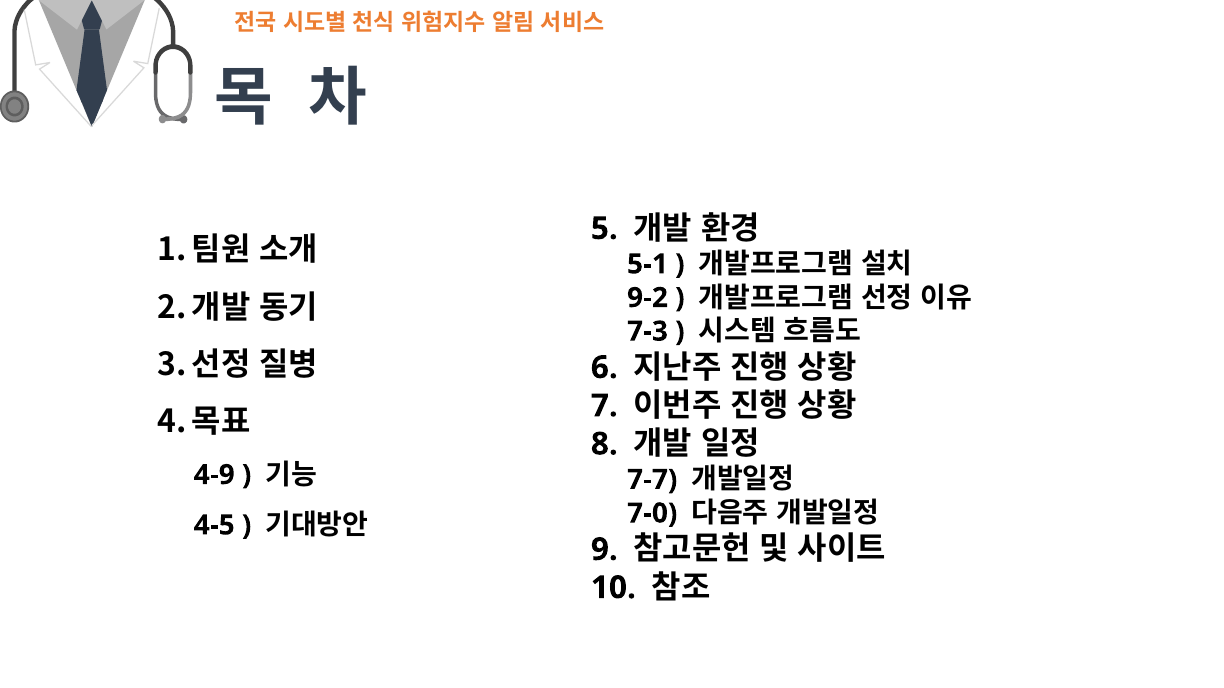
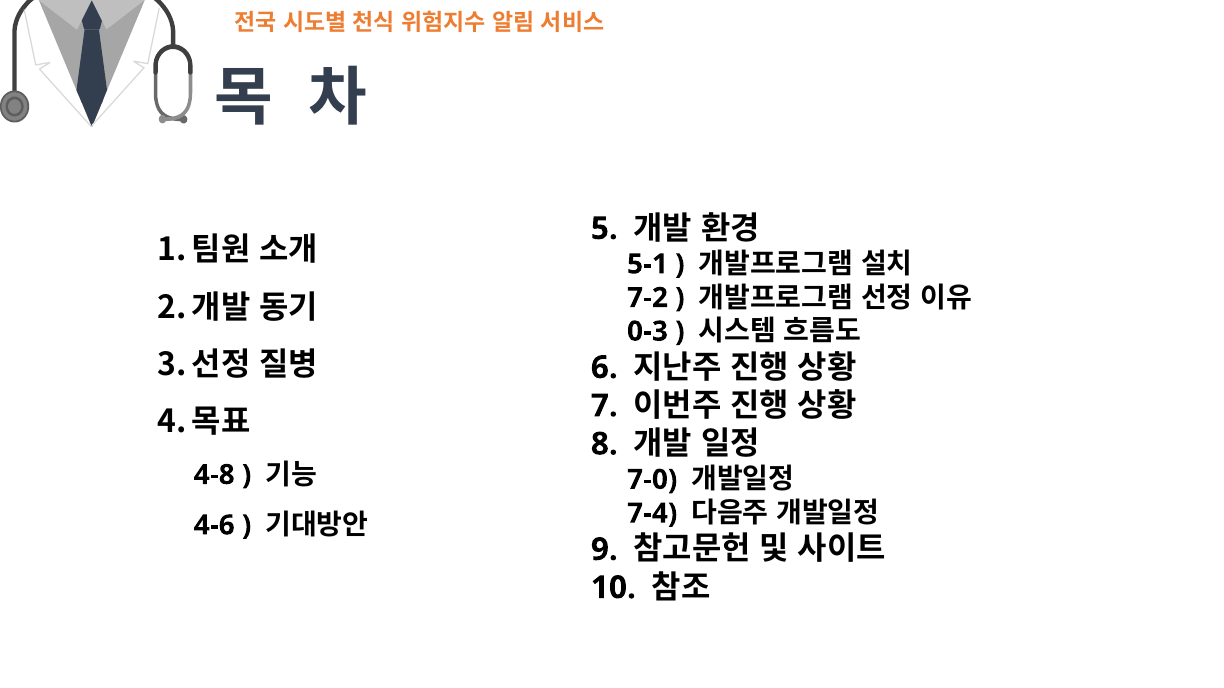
9-2: 9-2 -> 7-2 (648, 298)
7-3: 7-3 -> 0-3 (648, 332)
4-9: 4-9 -> 4-8 (214, 475)
7-7: 7-7 -> 7-0 (652, 480)
7-0: 7-0 -> 7-4 (652, 514)
4-5: 4-5 -> 4-6 (214, 526)
